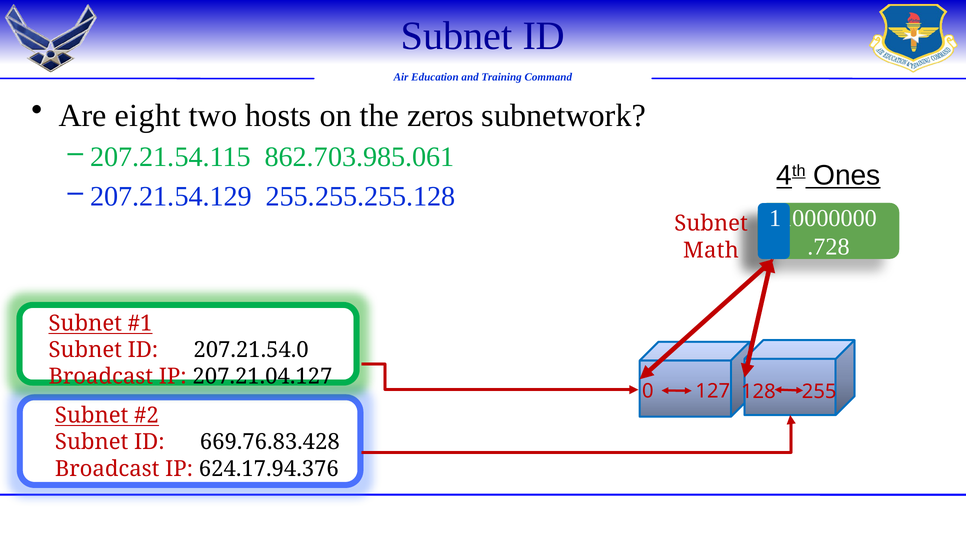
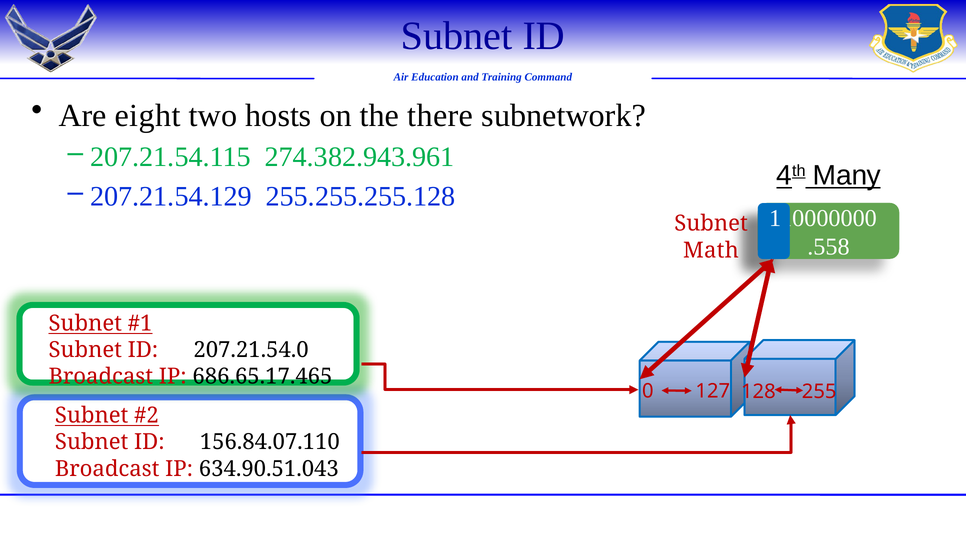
zeros: zeros -> there (440, 116)
862.703.985.061: 862.703.985.061 -> 274.382.943.961 (360, 157)
Ones: Ones -> Many (847, 175)
.728: .728 -> .558 (828, 247)
207.21.04.127: 207.21.04.127 -> 686.65.17.465 (262, 377)
669.76.83.428: 669.76.83.428 -> 156.84.07.110 (270, 442)
624.17.94.376: 624.17.94.376 -> 634.90.51.043 (269, 469)
